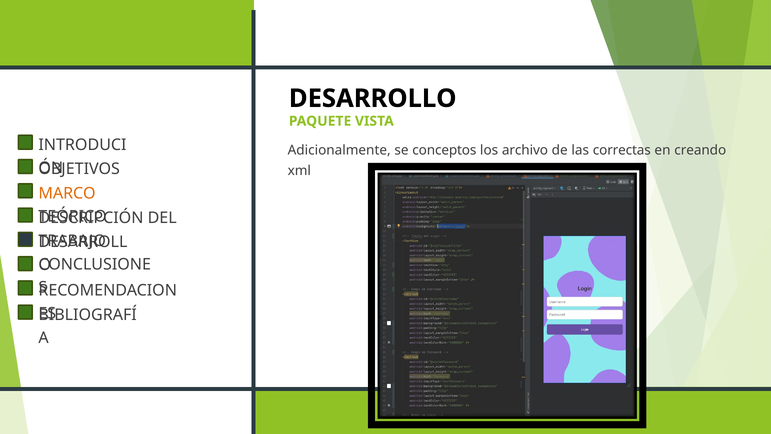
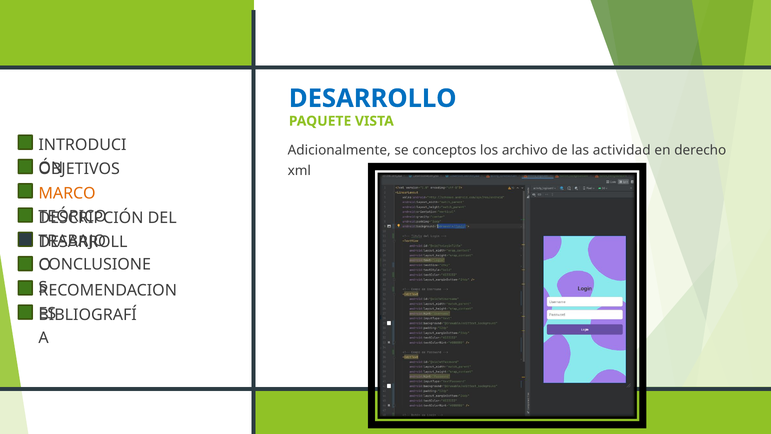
DESARROLLO colour: black -> blue (373, 98)
correctas: correctas -> actividad (622, 150)
creando: creando -> derecho (700, 150)
